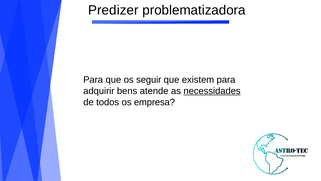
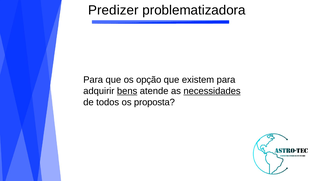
seguir: seguir -> opção (149, 79)
bens underline: none -> present (127, 91)
empresa: empresa -> proposta (154, 102)
